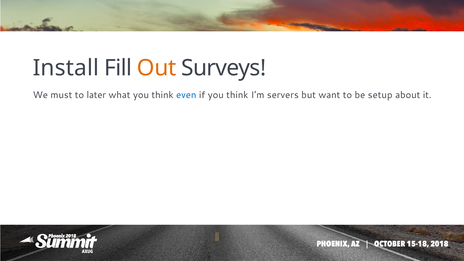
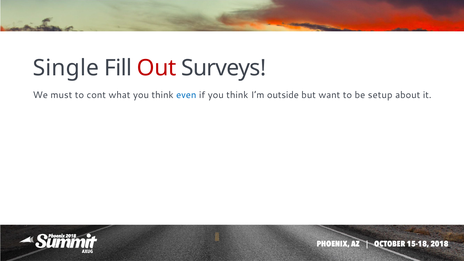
Install: Install -> Single (66, 68)
Out colour: orange -> red (157, 68)
later: later -> cont (96, 95)
servers: servers -> outside (283, 95)
